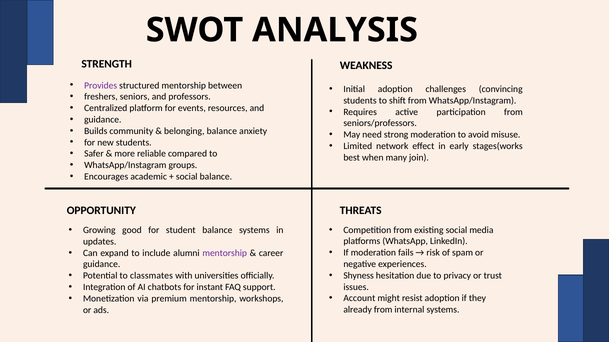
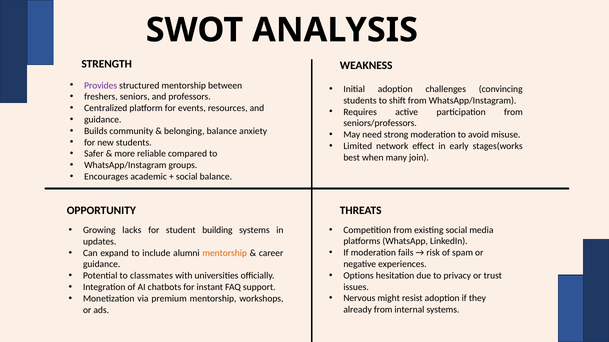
good: good -> lacks (132, 231)
student balance: balance -> building (217, 231)
mentorship colour: purple -> orange (225, 253)
Shyness: Shyness -> Options (359, 276)
Account: Account -> Nervous (359, 299)
